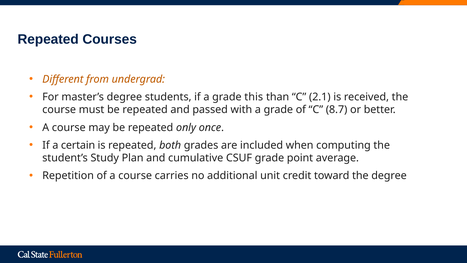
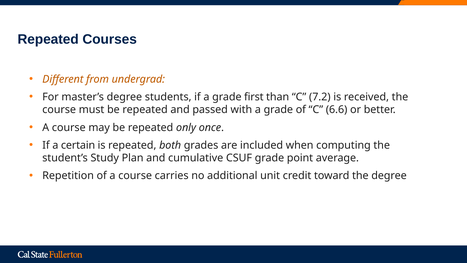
this: this -> first (254, 97)
2.1: 2.1 -> 7.2 (320, 97)
8.7: 8.7 -> 6.6 (337, 110)
